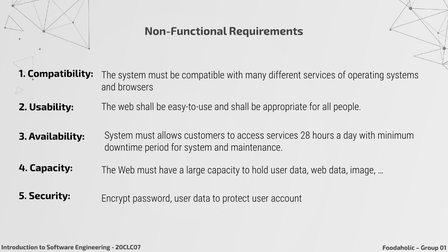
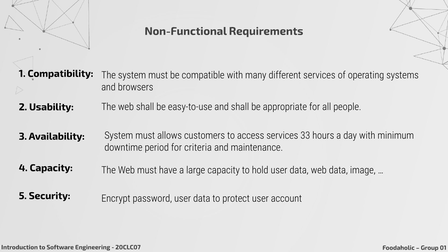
28: 28 -> 33 (305, 136)
for system: system -> criteria (198, 148)
